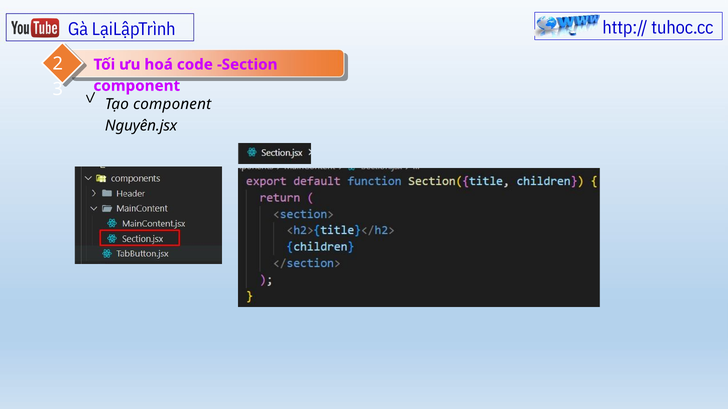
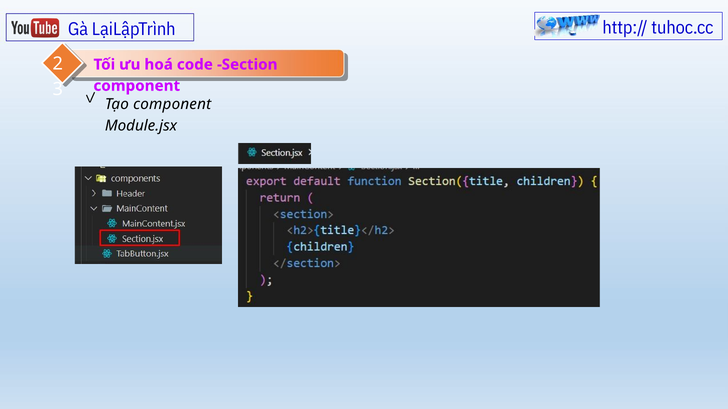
Nguyên.jsx: Nguyên.jsx -> Module.jsx (141, 126)
